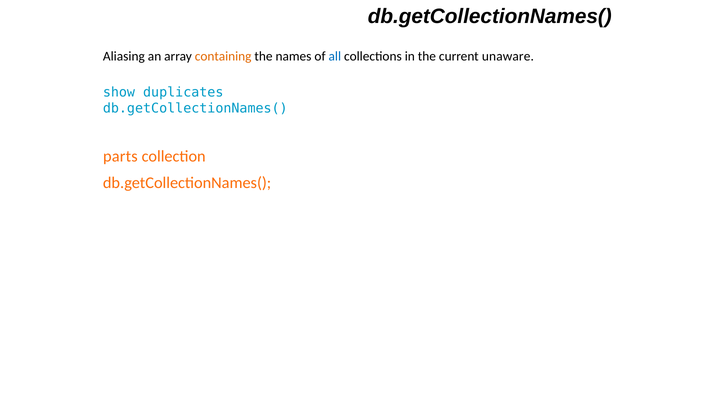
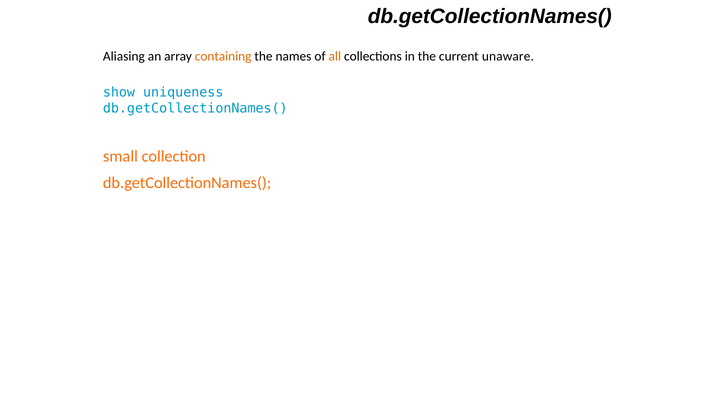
all colour: blue -> orange (335, 56)
duplicates: duplicates -> uniqueness (183, 92)
parts: parts -> small (120, 156)
